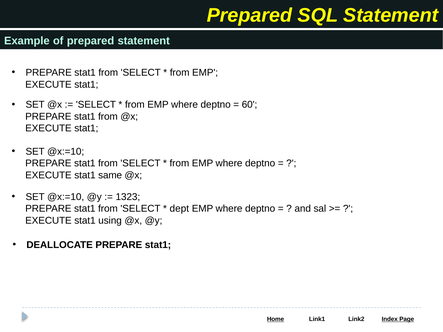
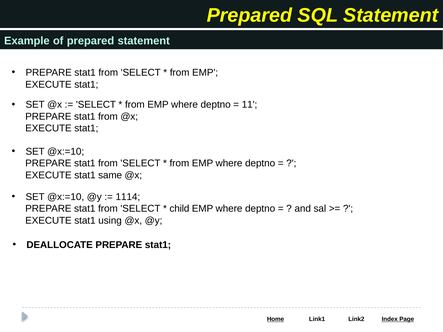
60: 60 -> 11 (250, 105)
1323: 1323 -> 1114 (128, 197)
dept: dept -> child (179, 209)
